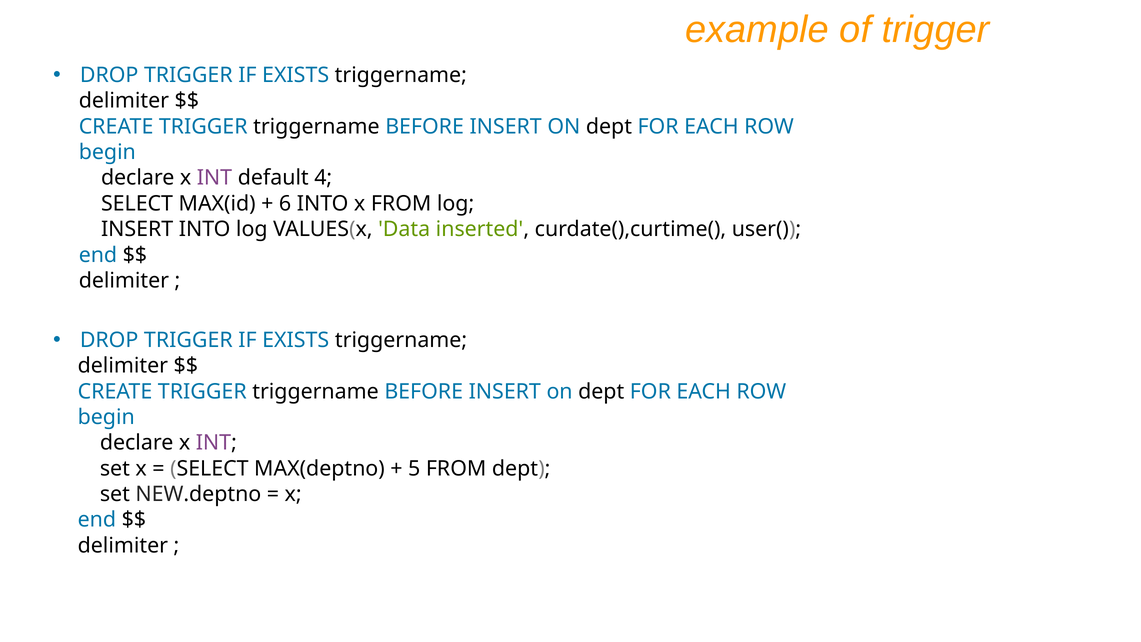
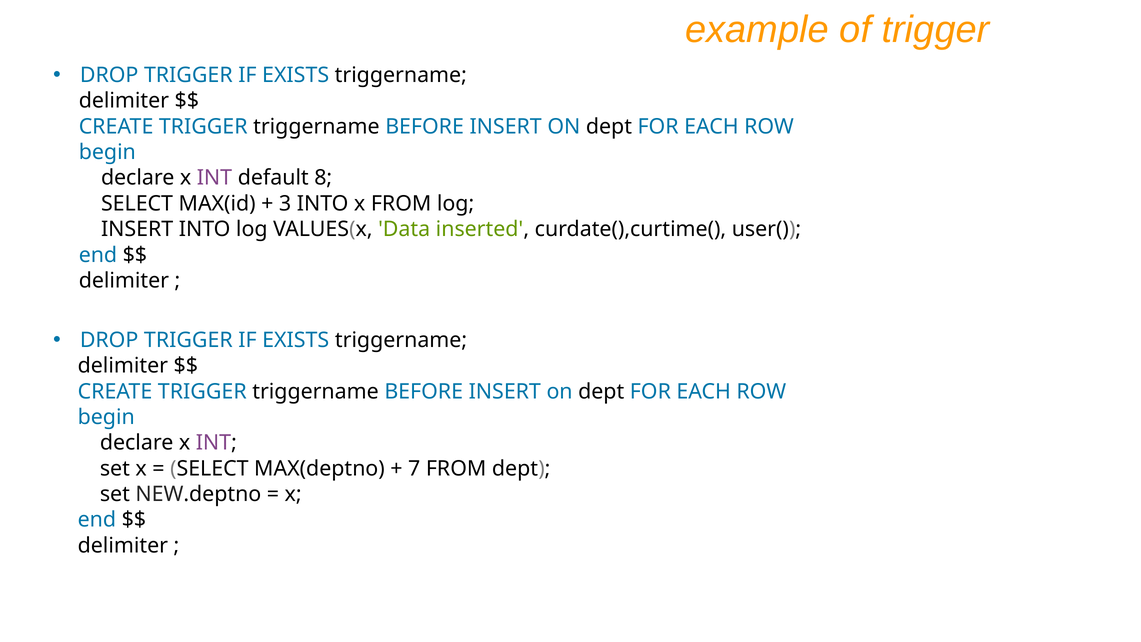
4: 4 -> 8 (323, 178)
6: 6 -> 3 (285, 204)
5: 5 -> 7 (414, 468)
